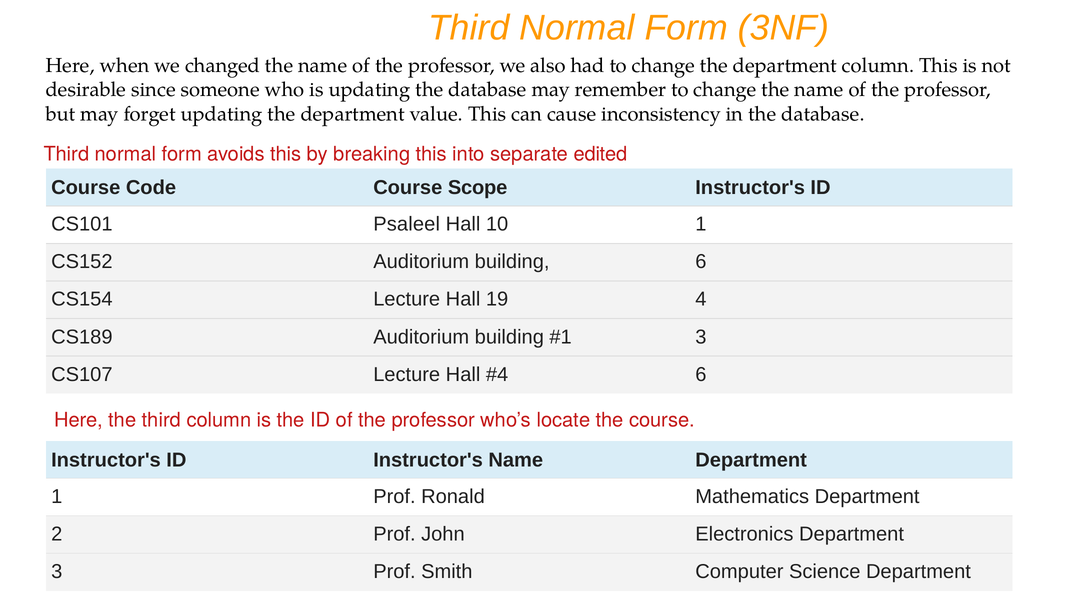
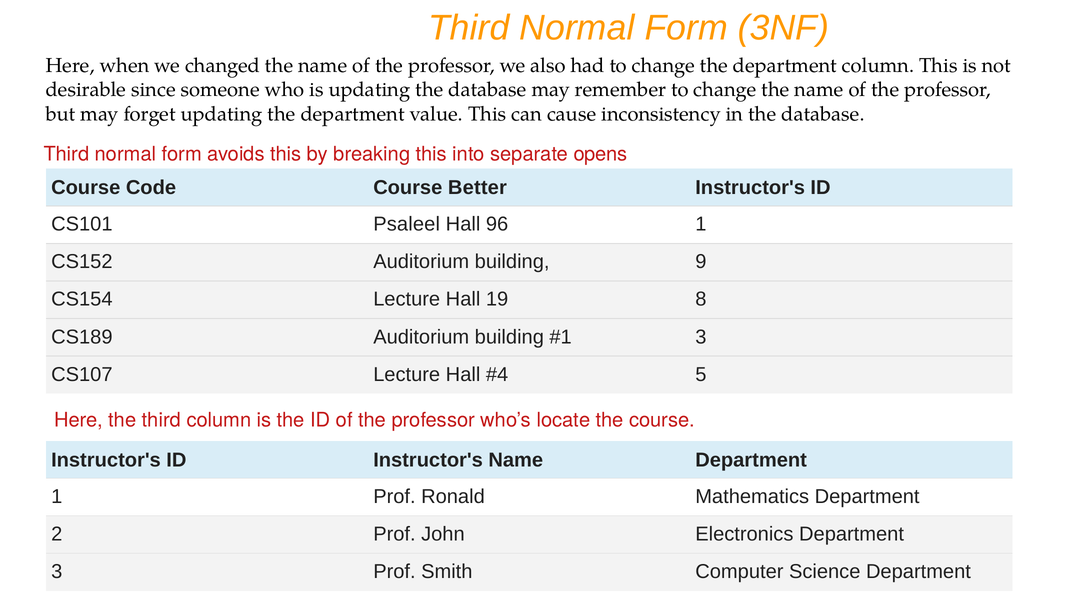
edited: edited -> opens (600, 154)
Scope: Scope -> Better (477, 188)
10: 10 -> 96 (497, 224)
building 6: 6 -> 9 (701, 262)
4: 4 -> 8 (701, 299)
6: 6 -> 5 (701, 374)
